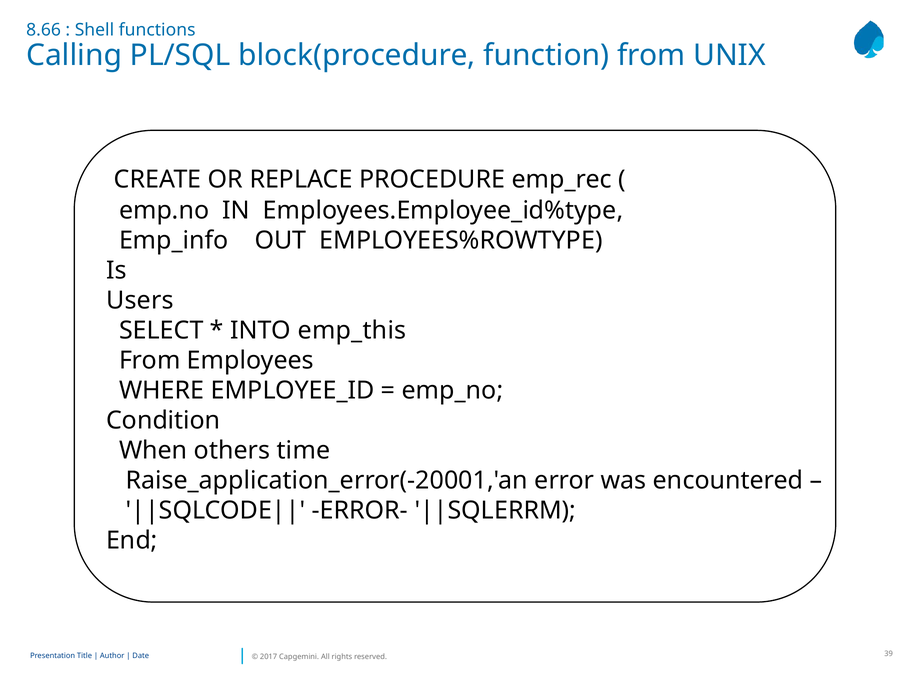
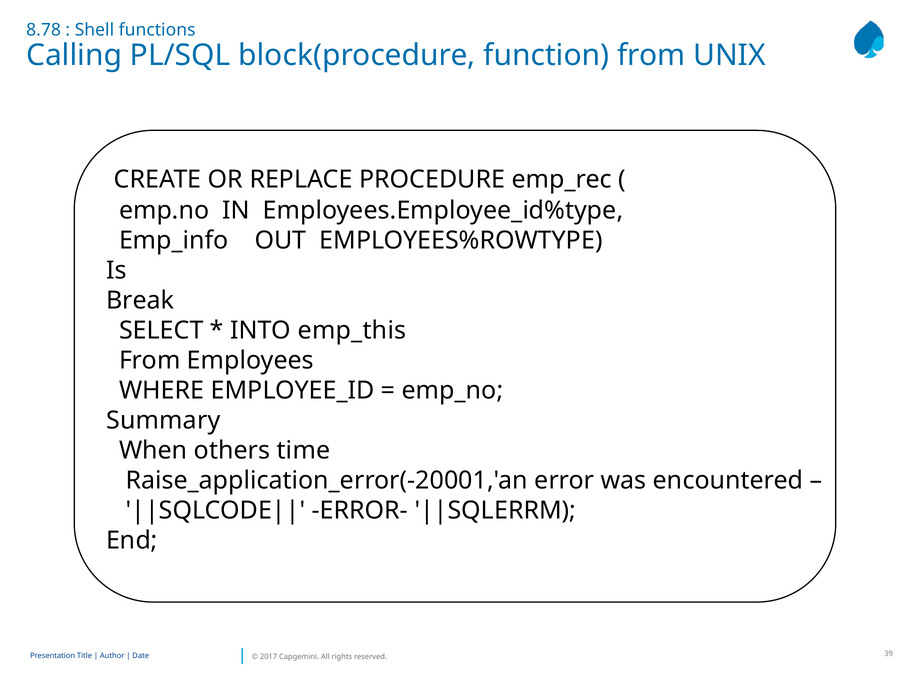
8.66: 8.66 -> 8.78 (44, 30)
Users: Users -> Break (140, 301)
Condition: Condition -> Summary (163, 421)
